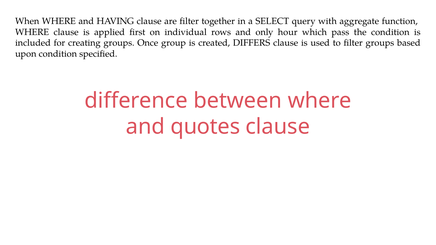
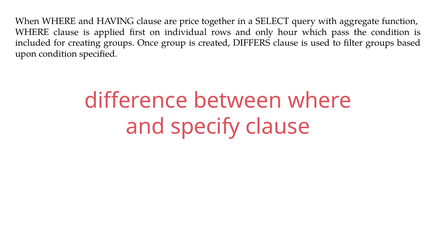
are filter: filter -> price (189, 21)
quotes: quotes -> specify (205, 127)
